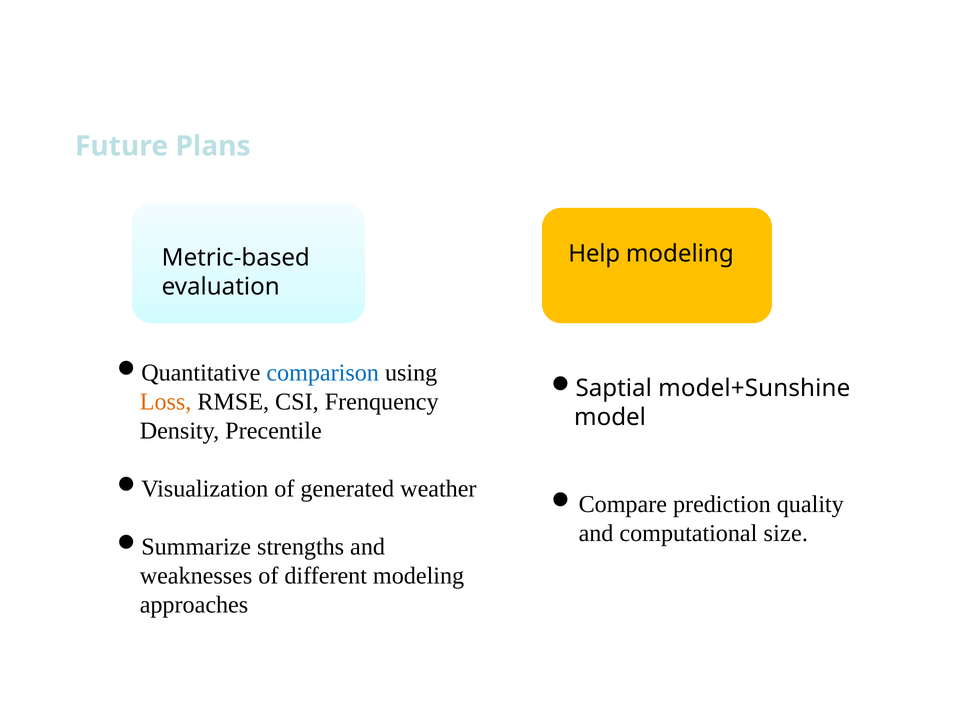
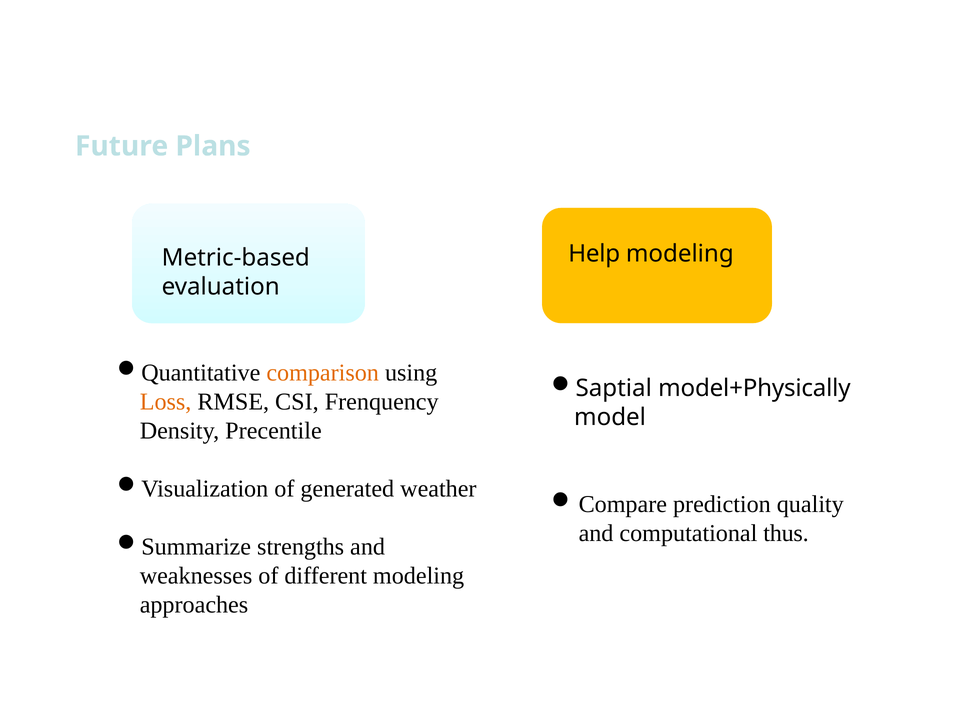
comparison colour: blue -> orange (323, 373)
model+Sunshine: model+Sunshine -> model+Physically (754, 388)
size: size -> thus (786, 533)
